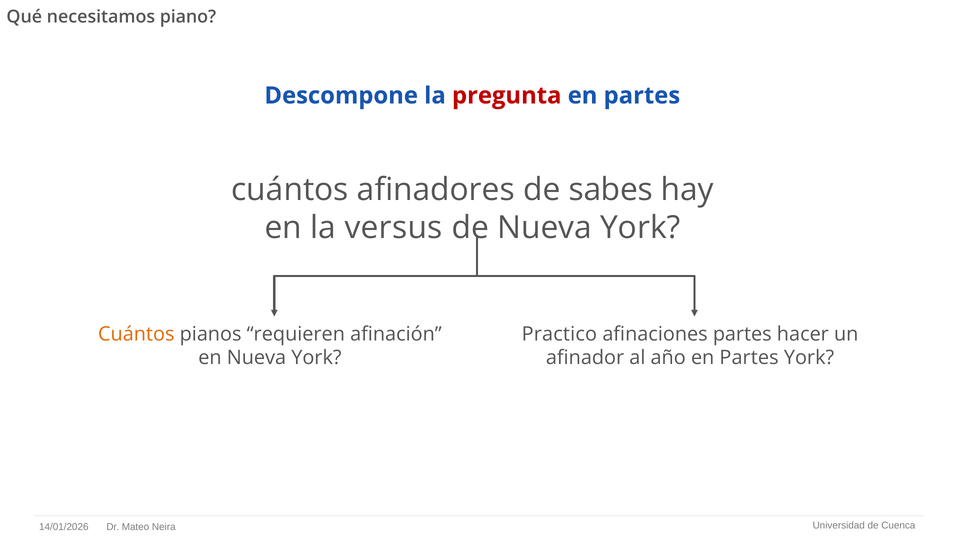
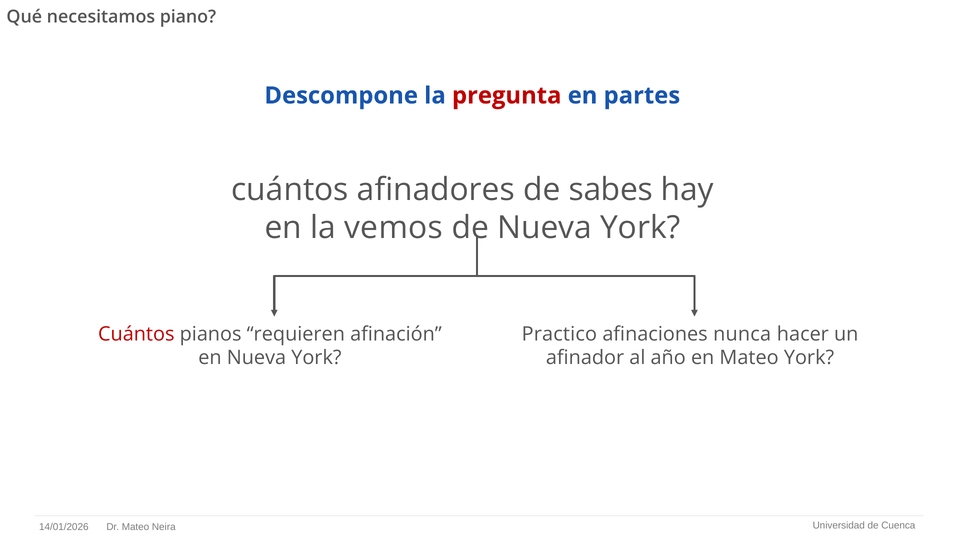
versus: versus -> vemos (394, 228)
Cuántos colour: orange -> red (136, 334)
afinaciones partes: partes -> nunca (742, 334)
año en Partes: Partes -> Mateo (749, 358)
